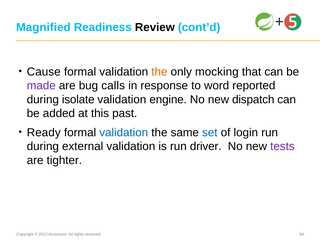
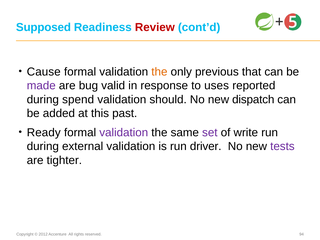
Magnified: Magnified -> Supposed (43, 27)
Review colour: black -> red (155, 27)
mocking: mocking -> previous (217, 72)
calls: calls -> valid (113, 86)
word: word -> uses (217, 86)
isolate: isolate -> spend (78, 99)
engine: engine -> should (168, 99)
validation colour: blue -> purple (124, 133)
set colour: blue -> purple (210, 133)
login: login -> write (246, 133)
